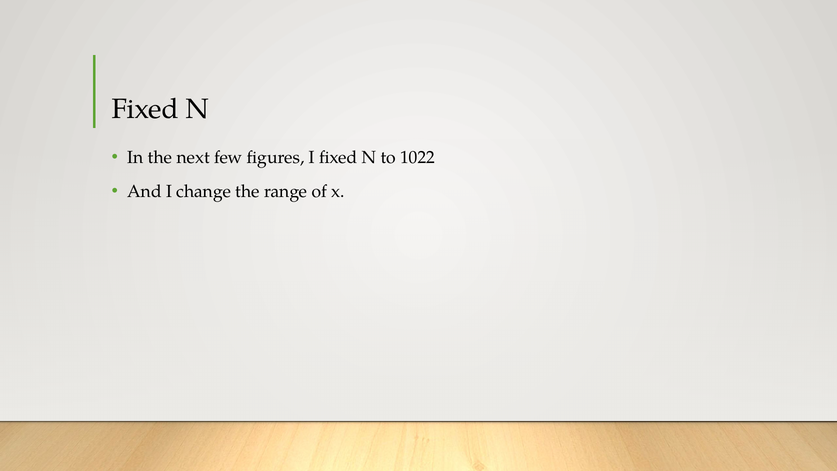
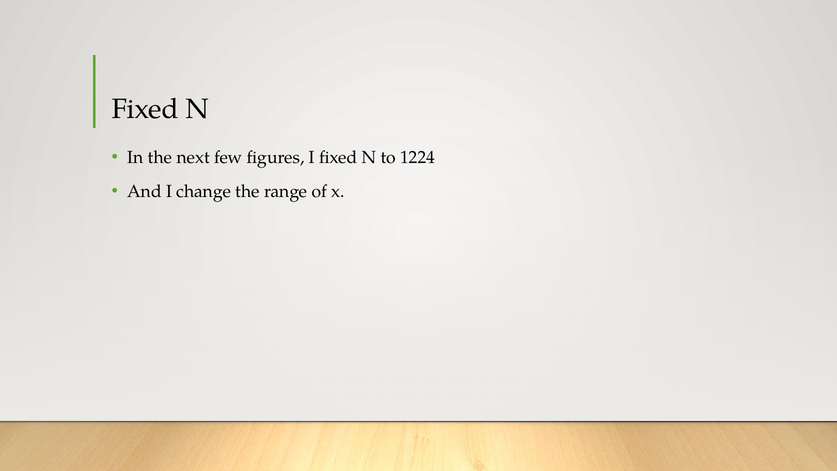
1022: 1022 -> 1224 (418, 157)
